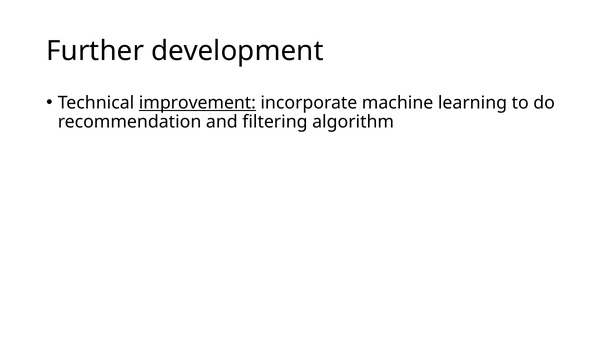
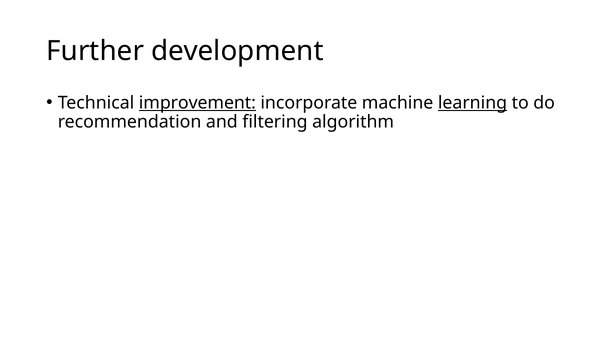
learning underline: none -> present (473, 103)
